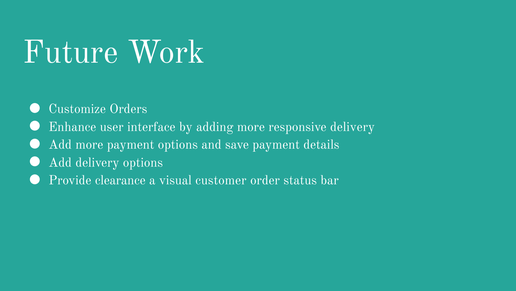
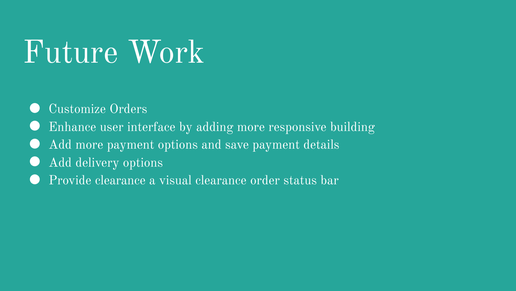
responsive delivery: delivery -> building (352, 126)
visual customer: customer -> clearance (221, 180)
